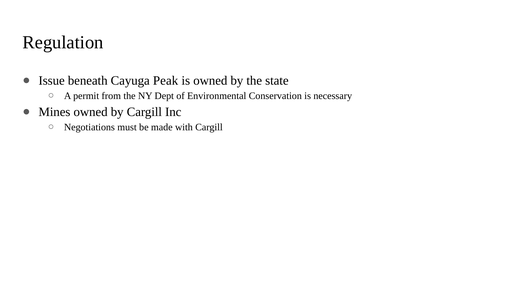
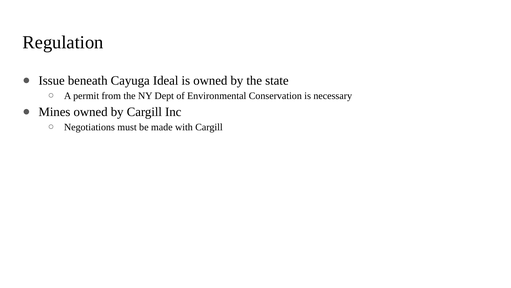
Peak: Peak -> Ideal (166, 80)
